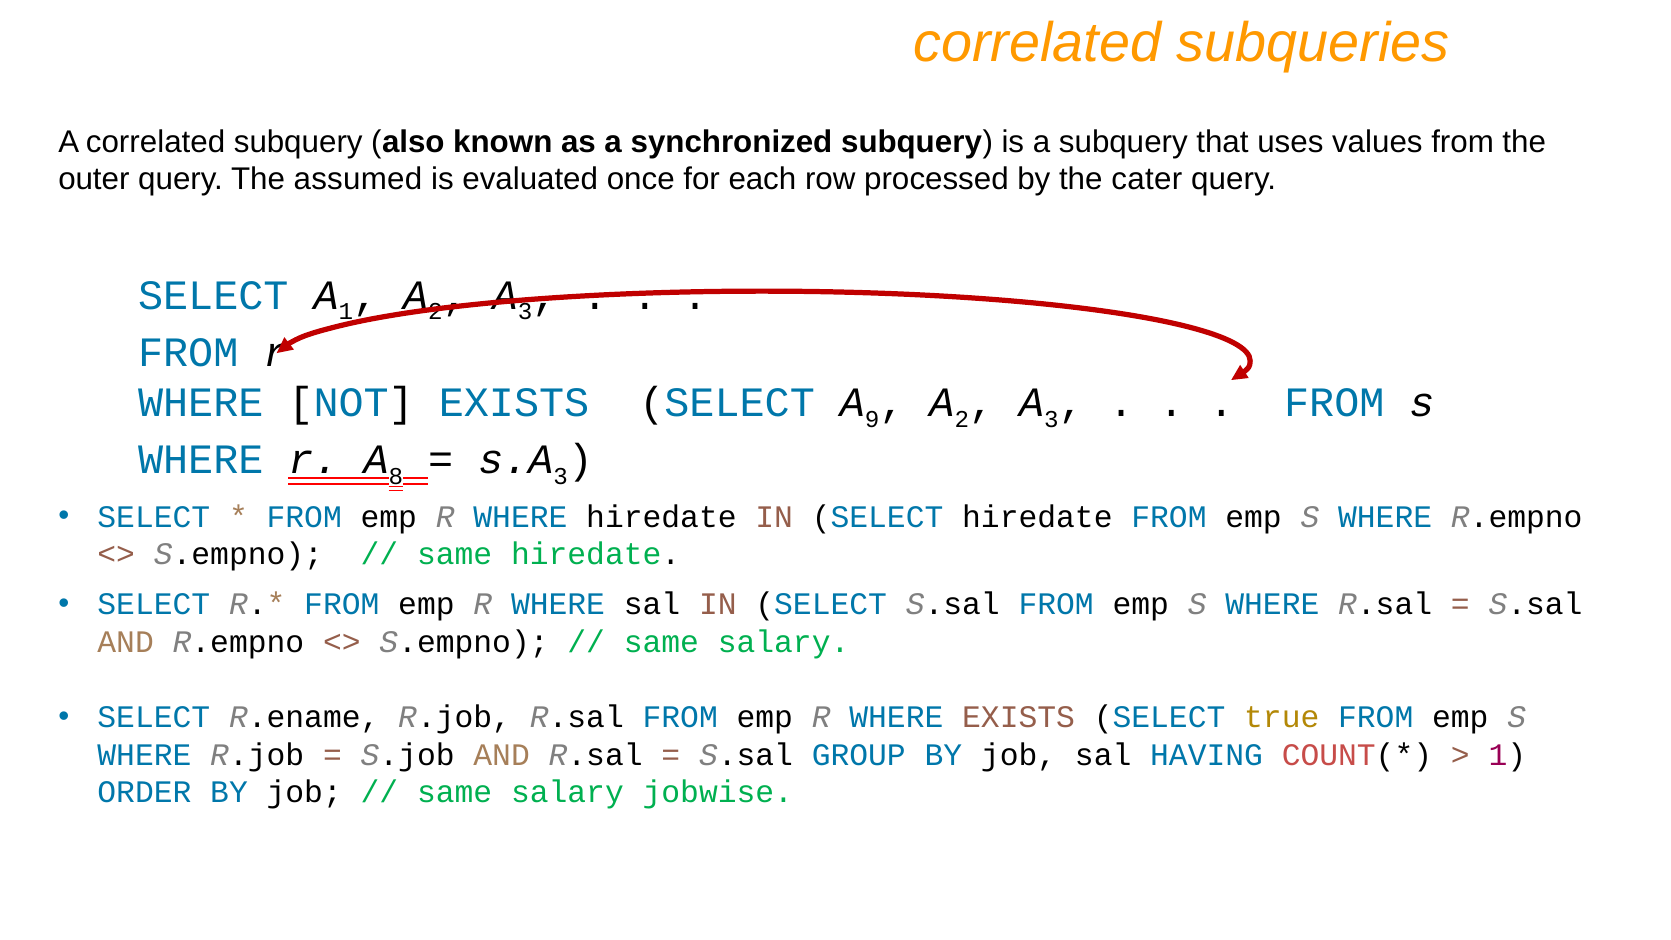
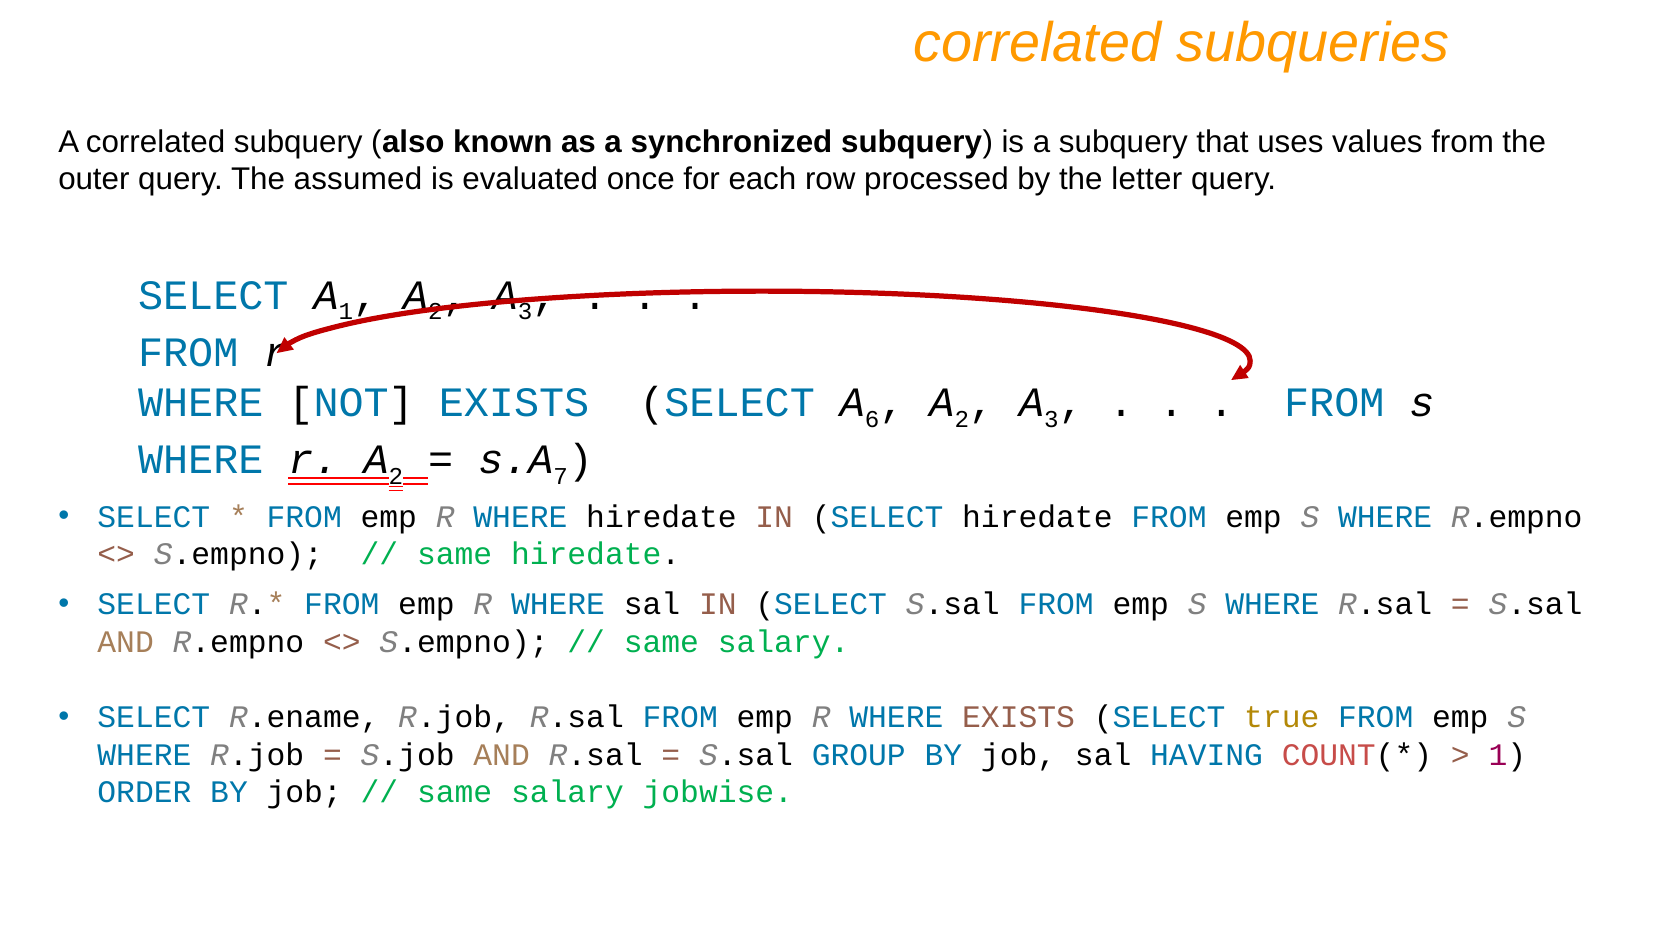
cater: cater -> letter (1147, 180)
9: 9 -> 6 (872, 419)
r A 8: 8 -> 2 (396, 476)
3: 3 -> 7 (561, 476)
